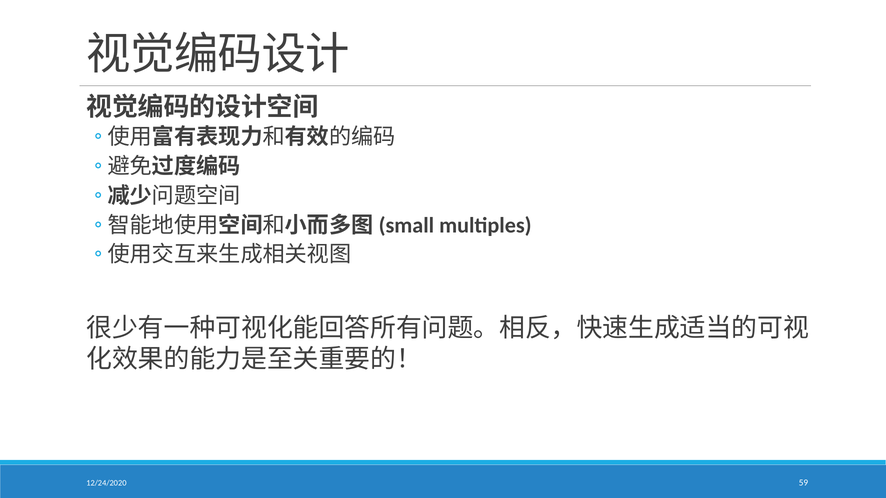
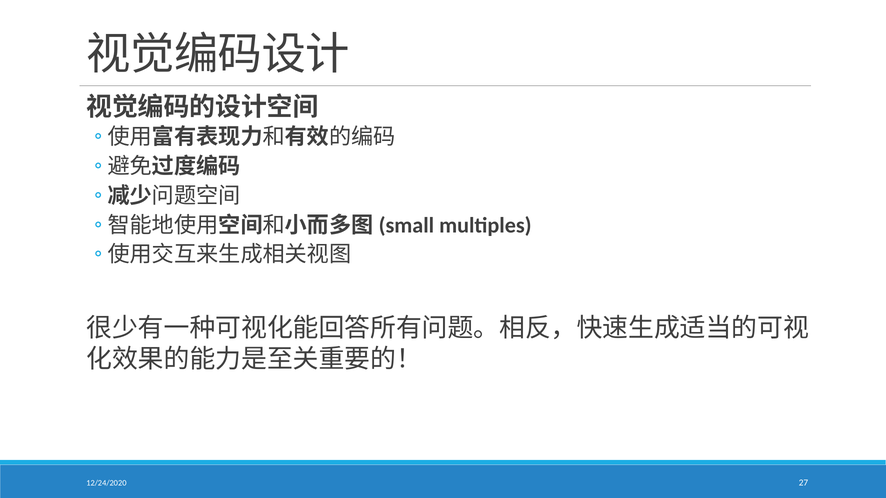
59: 59 -> 27 (804, 483)
